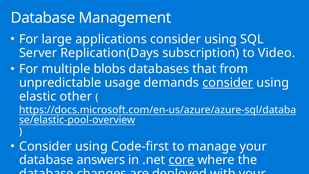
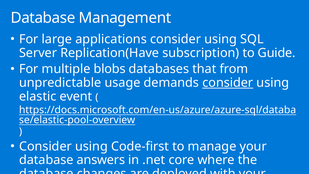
Replication(Days: Replication(Days -> Replication(Have (110, 53)
Video: Video -> Guide (277, 53)
other: other -> event (76, 96)
core underline: present -> none (181, 160)
